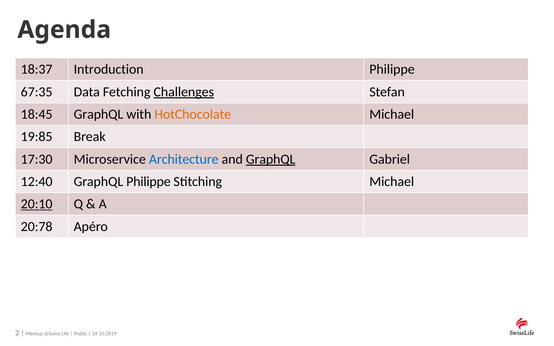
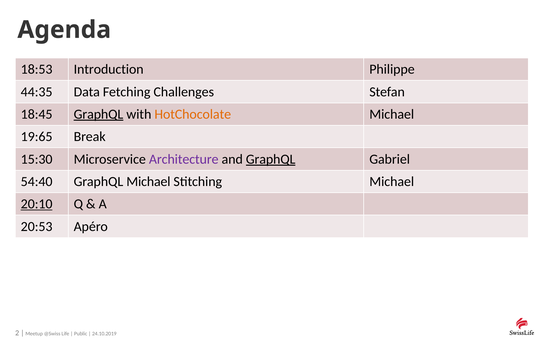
18:37: 18:37 -> 18:53 (37, 69)
67:35: 67:35 -> 44:35 (37, 92)
Challenges underline: present -> none (184, 92)
GraphQL underline: none -> present (99, 114)
19:85: 19:85 -> 19:65 (37, 137)
17:30: 17:30 -> 15:30 (37, 159)
Architecture colour: blue -> purple (184, 159)
12:40: 12:40 -> 54:40 (37, 182)
GraphQL Philippe: Philippe -> Michael (148, 182)
20:78: 20:78 -> 20:53 (37, 227)
